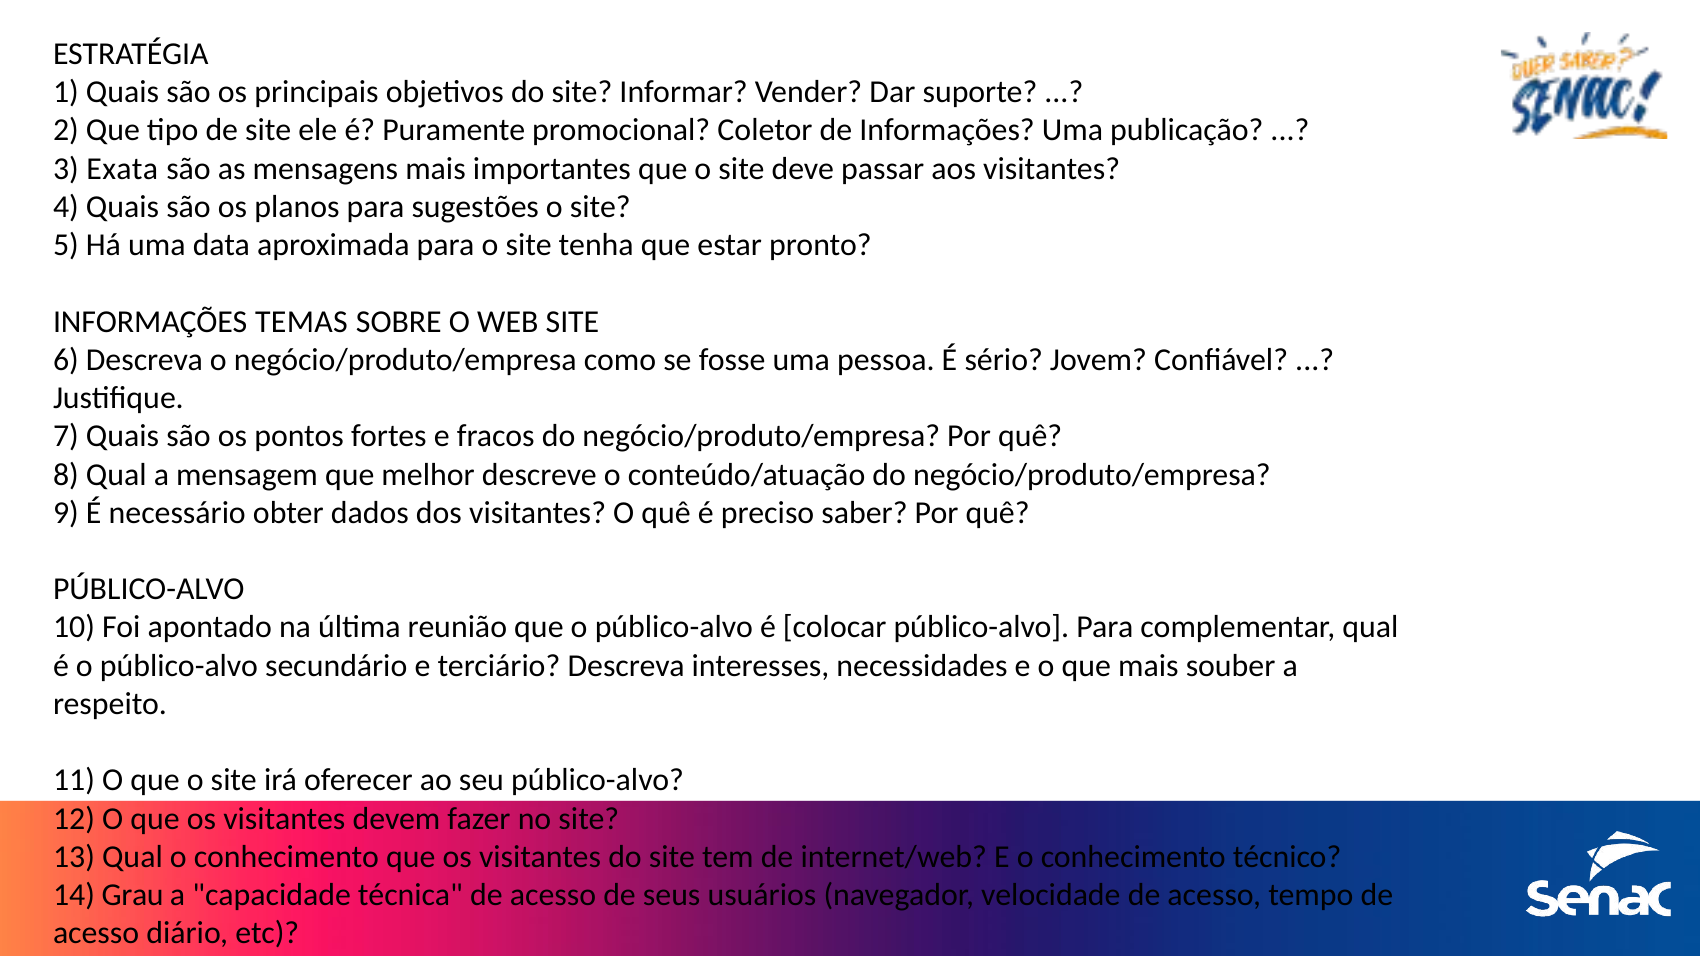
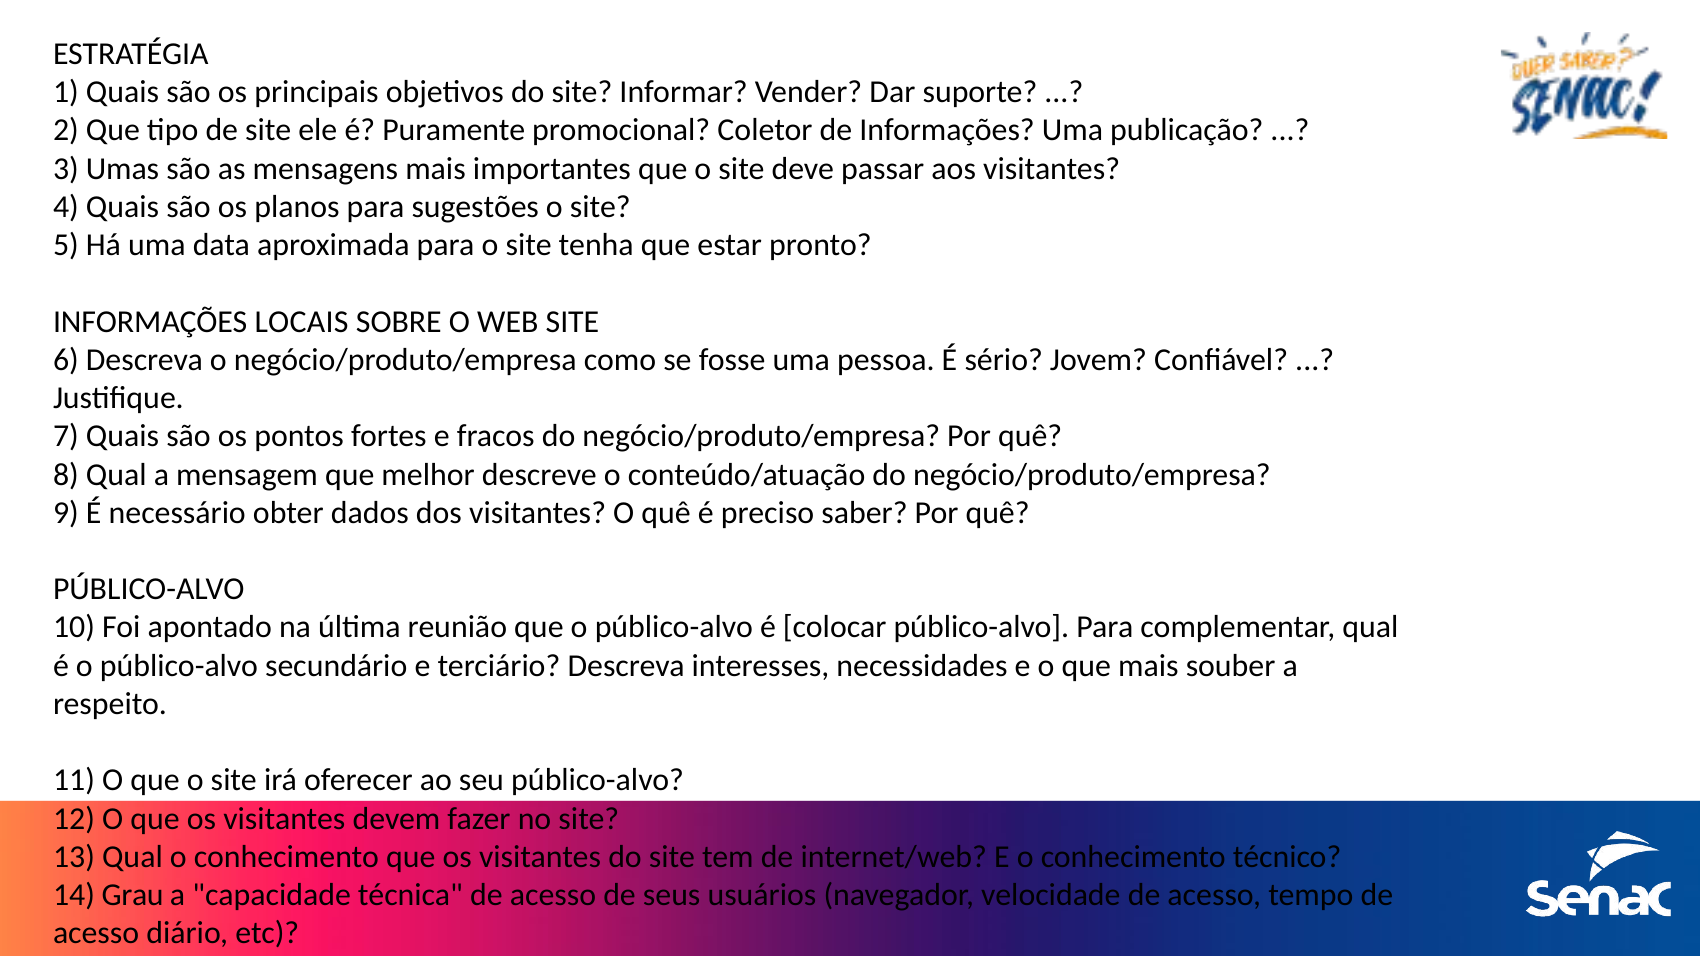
Exata: Exata -> Umas (123, 169)
TEMAS: TEMAS -> LOCAIS (302, 322)
